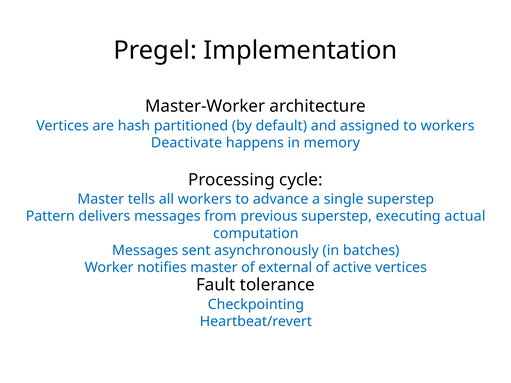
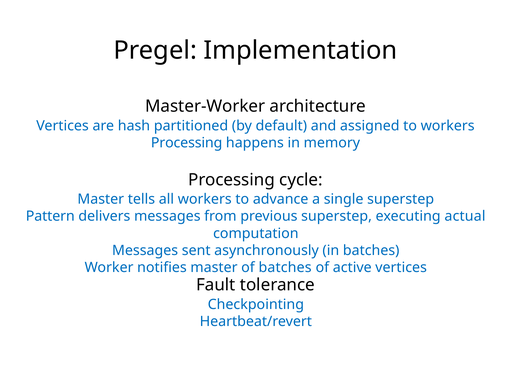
Deactivate: Deactivate -> Processing (187, 143)
of external: external -> batches (285, 268)
